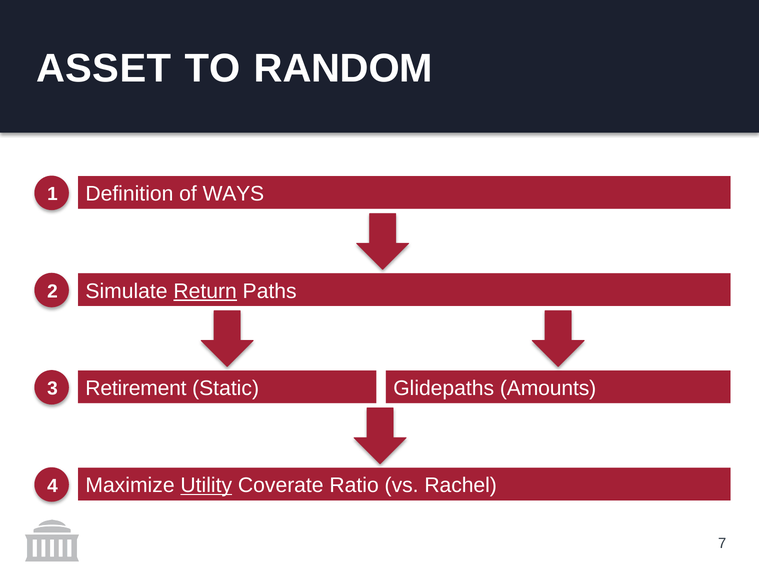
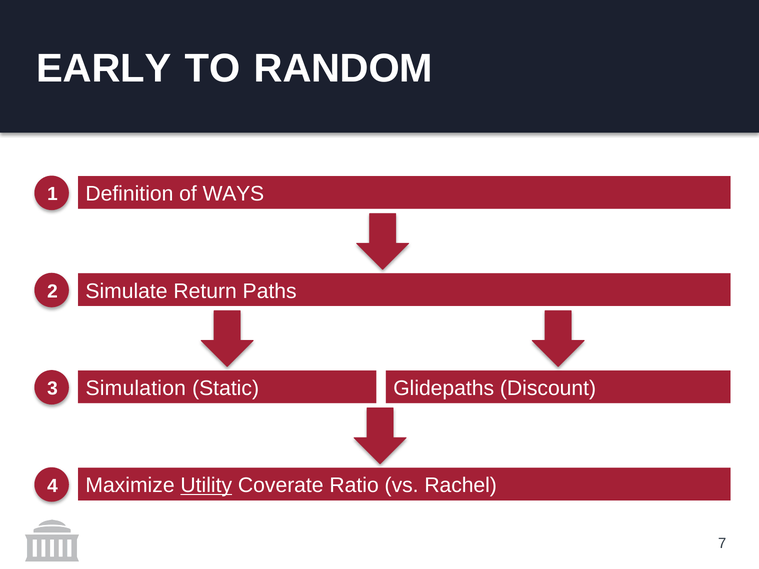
ASSET: ASSET -> EARLY (104, 69)
Return underline: present -> none (205, 291)
Retirement: Retirement -> Simulation (136, 388)
Amounts: Amounts -> Discount (548, 388)
